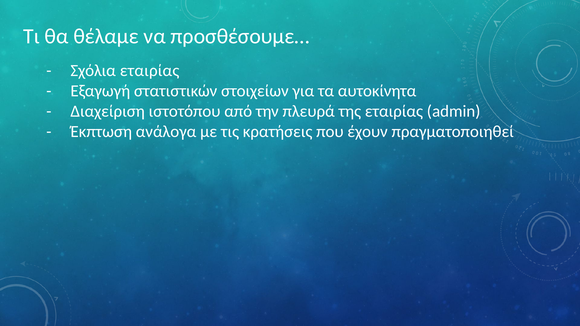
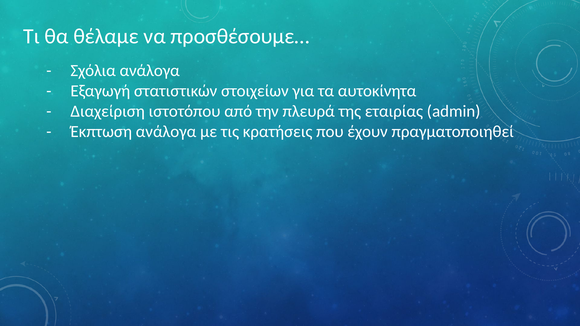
Σχόλια εταιρίας: εταιρίας -> ανάλογα (150, 71)
